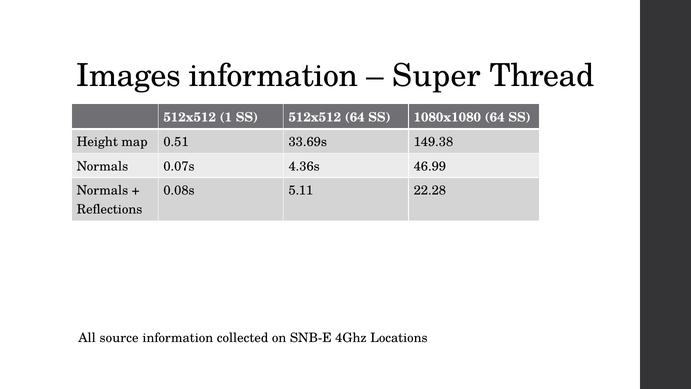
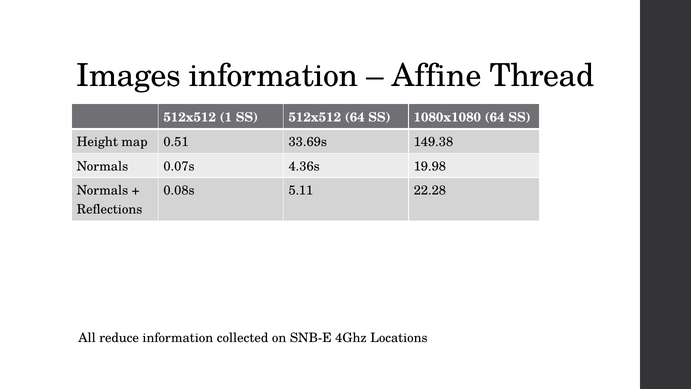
Super: Super -> Affine (437, 76)
46.99: 46.99 -> 19.98 (430, 166)
source: source -> reduce (119, 338)
